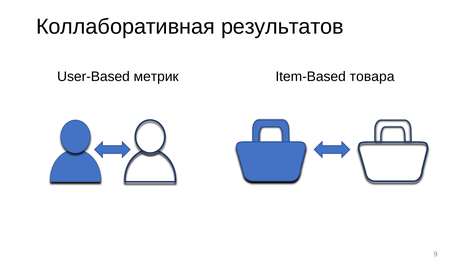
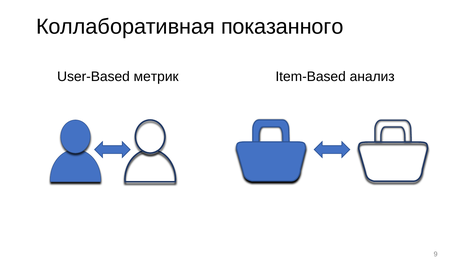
результатов: результатов -> показанного (282, 27)
товара: товара -> анализ (372, 77)
